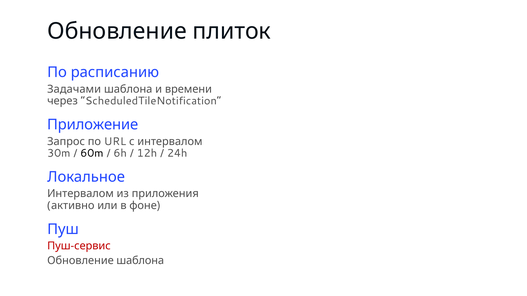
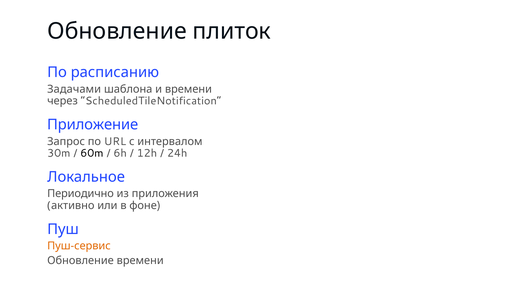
Интервалом: Интервалом -> Периодично (81, 194)
Пуш-сервис colour: red -> orange (79, 246)
Обновление шаблона: шаблона -> времени (140, 261)
